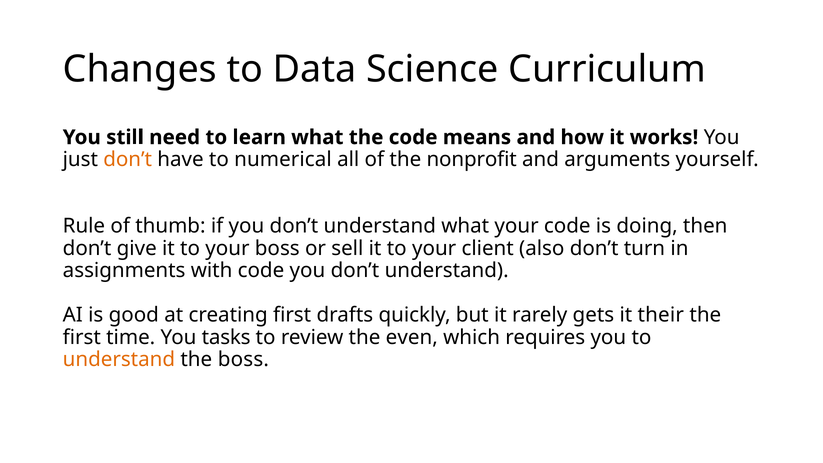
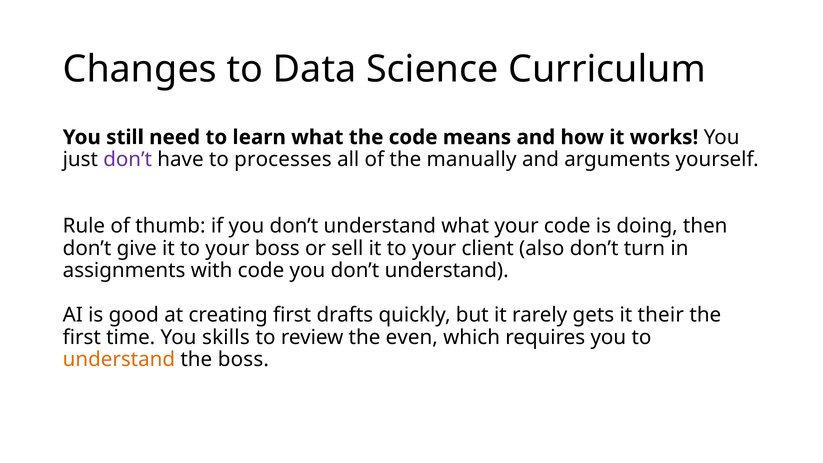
don’t colour: orange -> purple (128, 160)
numerical: numerical -> processes (283, 160)
nonprofit: nonprofit -> manually (472, 160)
tasks: tasks -> skills (226, 337)
